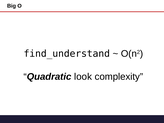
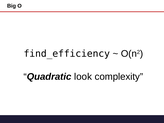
find_understand: find_understand -> find_efficiency (67, 54)
